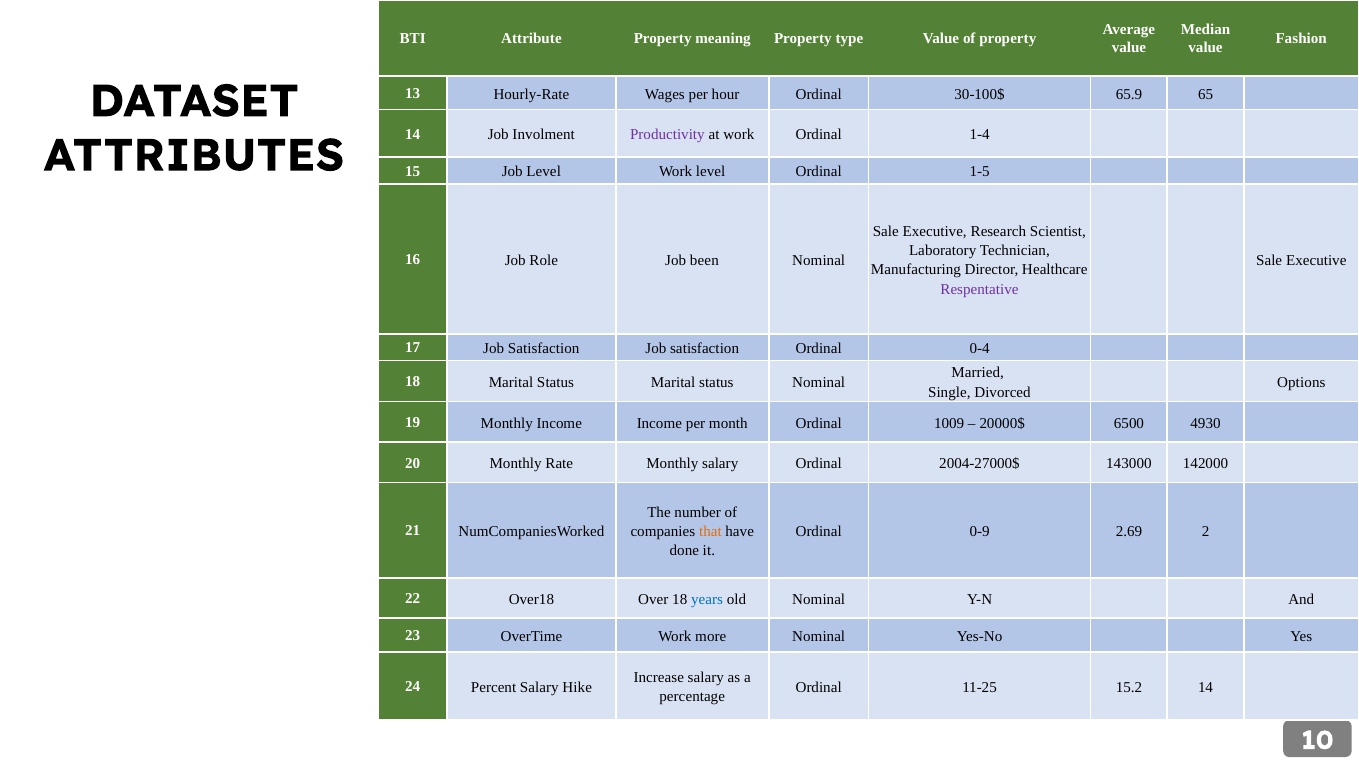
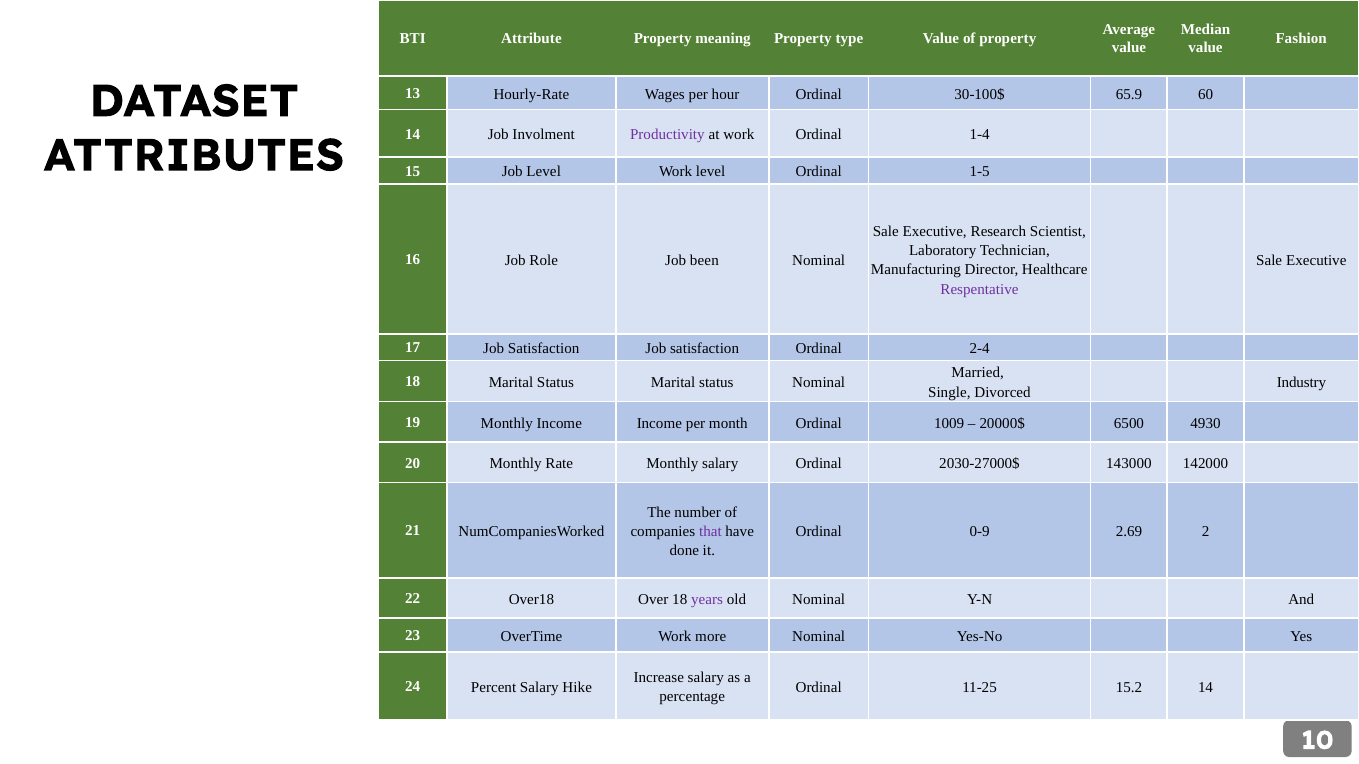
65: 65 -> 60 (1206, 94)
0-4: 0-4 -> 2-4 (980, 349)
Options: Options -> Industry (1301, 383)
2004-27000$: 2004-27000$ -> 2030-27000$ (979, 464)
that colour: orange -> purple (710, 532)
years colour: blue -> purple (707, 600)
